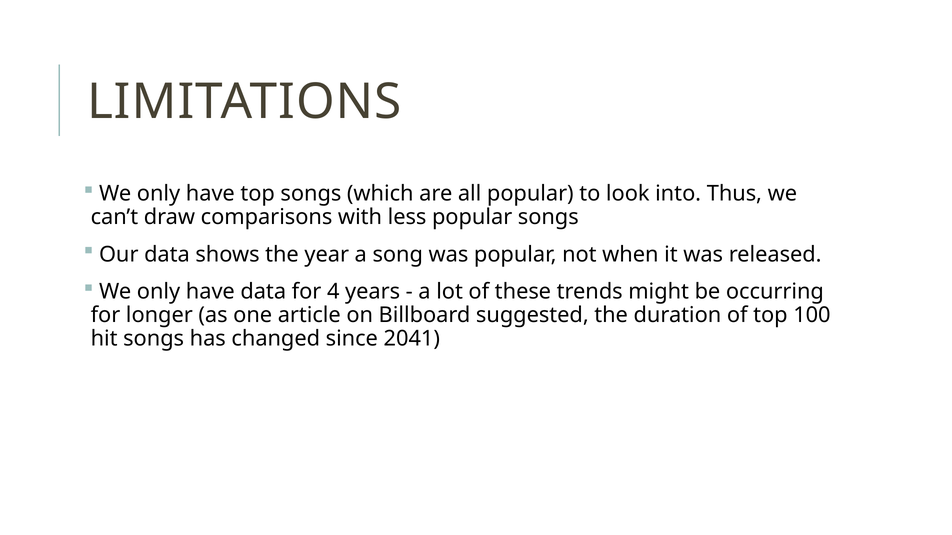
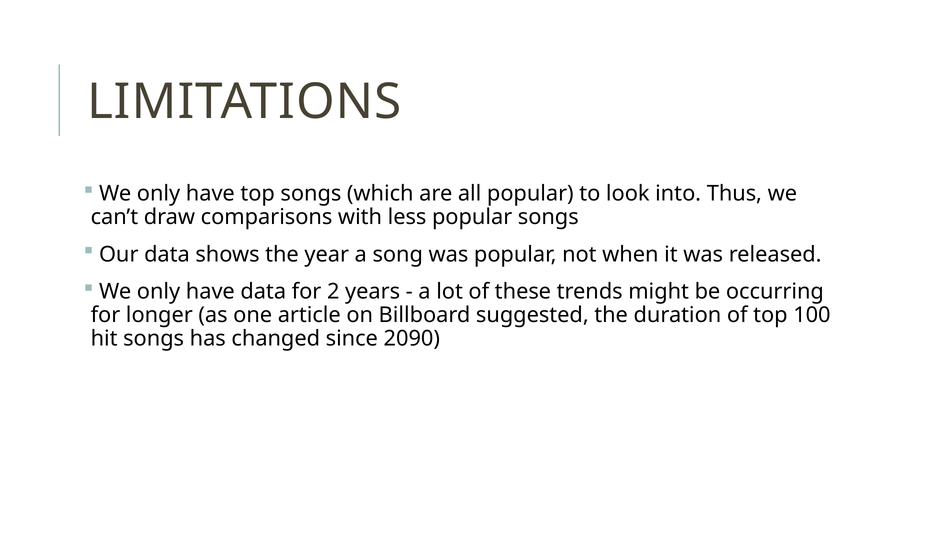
4: 4 -> 2 (333, 292)
2041: 2041 -> 2090 (412, 339)
